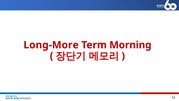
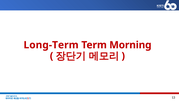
Long-More: Long-More -> Long-Term (51, 45)
